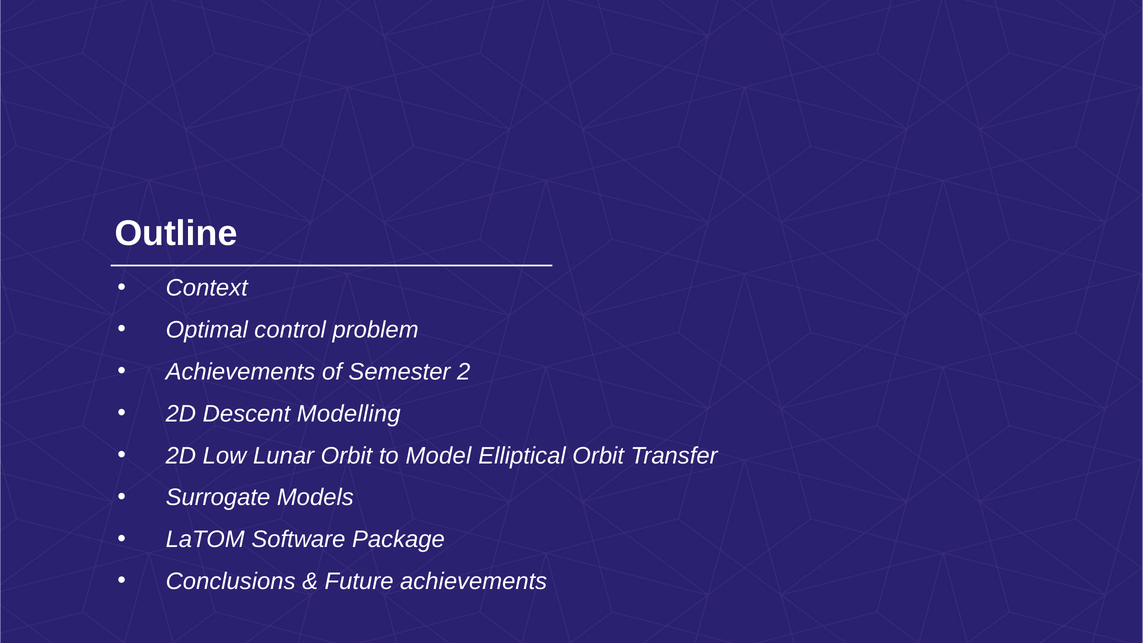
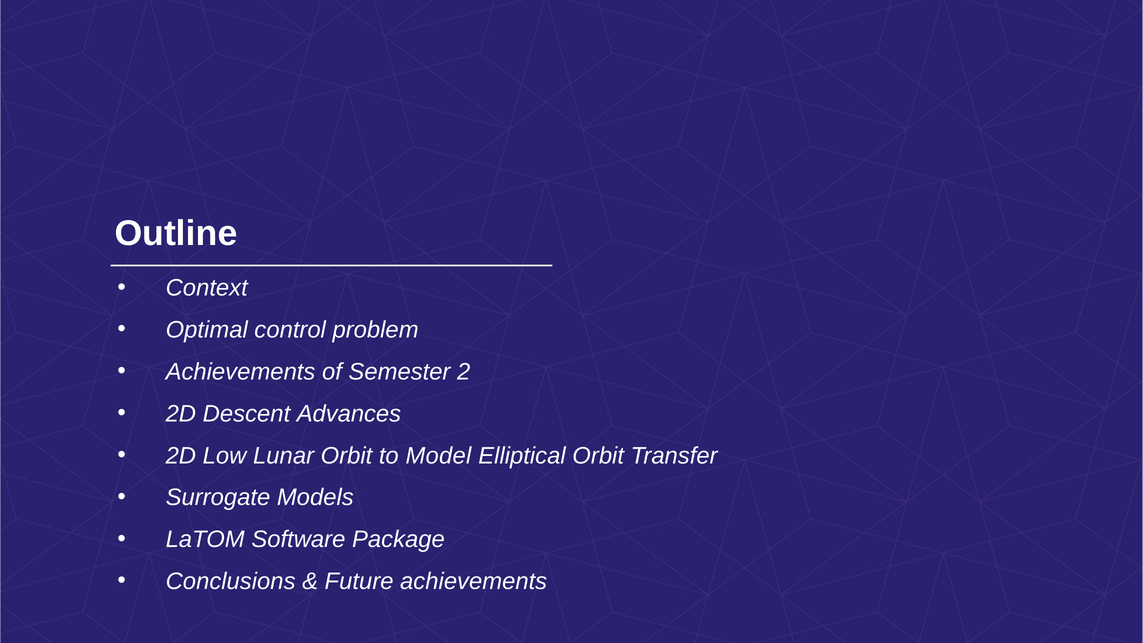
Modelling: Modelling -> Advances (349, 414)
